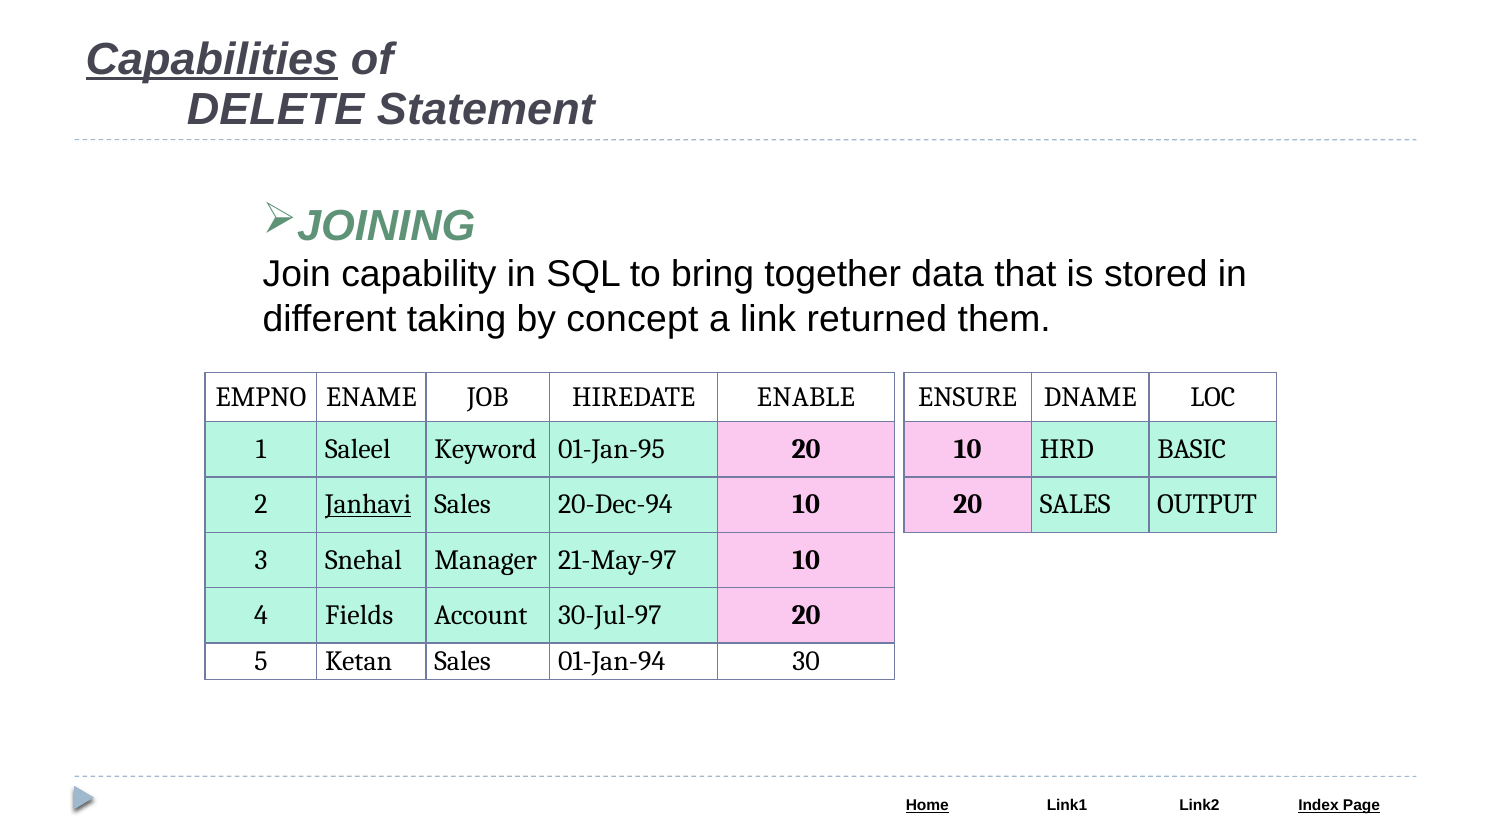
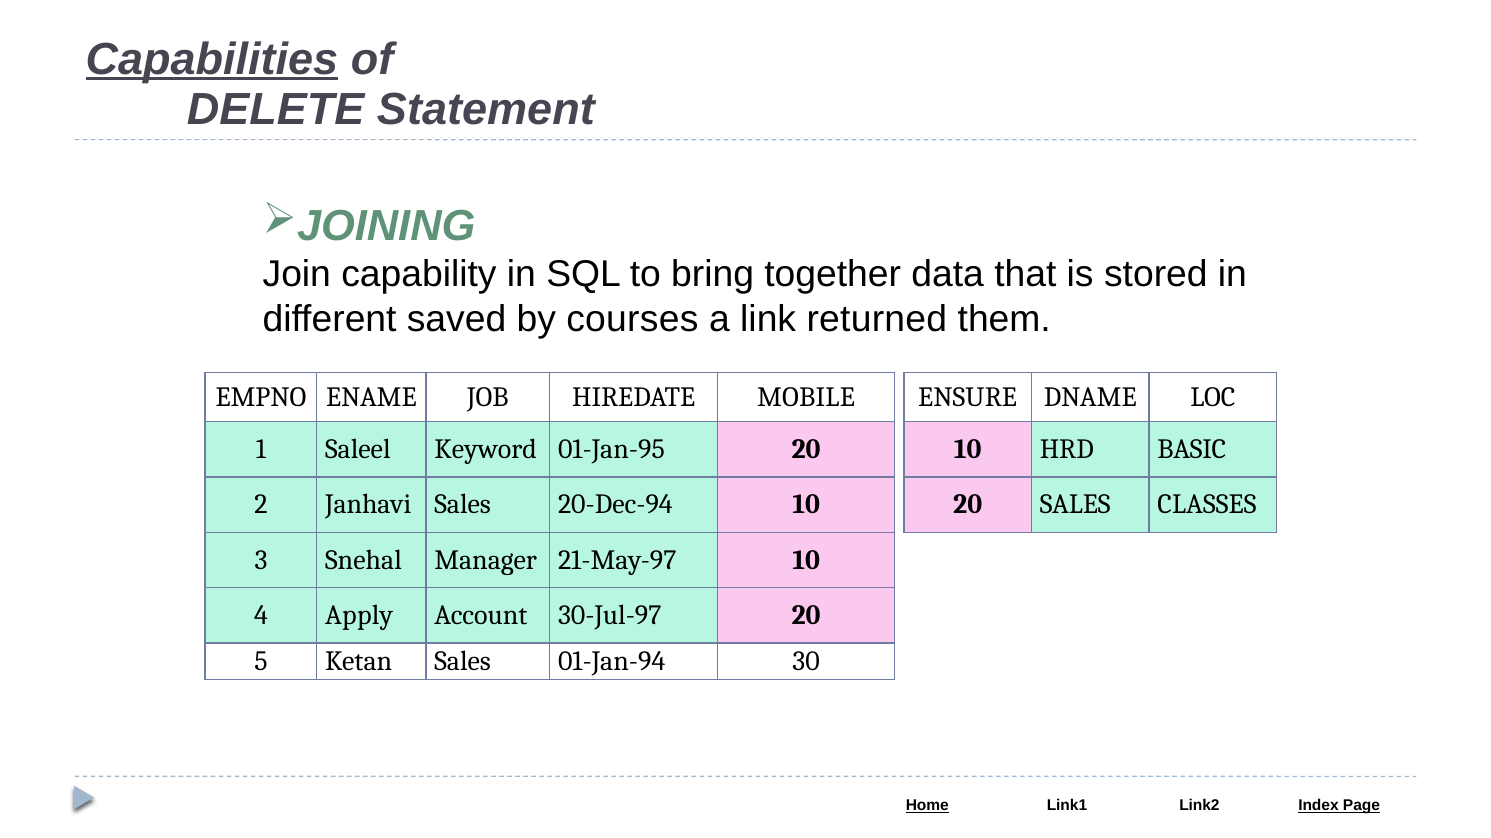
taking: taking -> saved (457, 319)
concept: concept -> courses (632, 319)
ENABLE: ENABLE -> MOBILE (806, 397)
Janhavi underline: present -> none (368, 505)
OUTPUT: OUTPUT -> CLASSES (1207, 505)
Fields: Fields -> Apply (359, 616)
